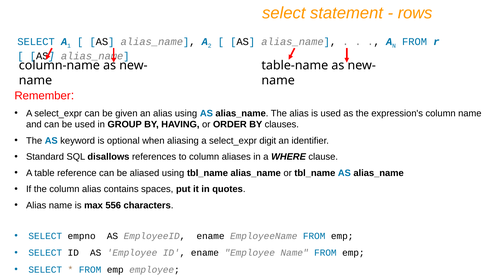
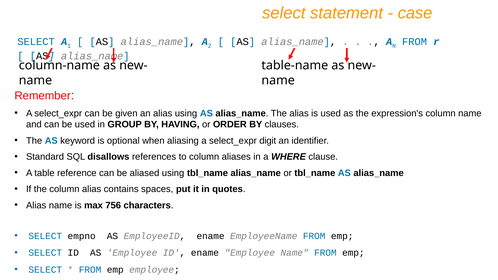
rows: rows -> case (415, 13)
556: 556 -> 756 (113, 205)
